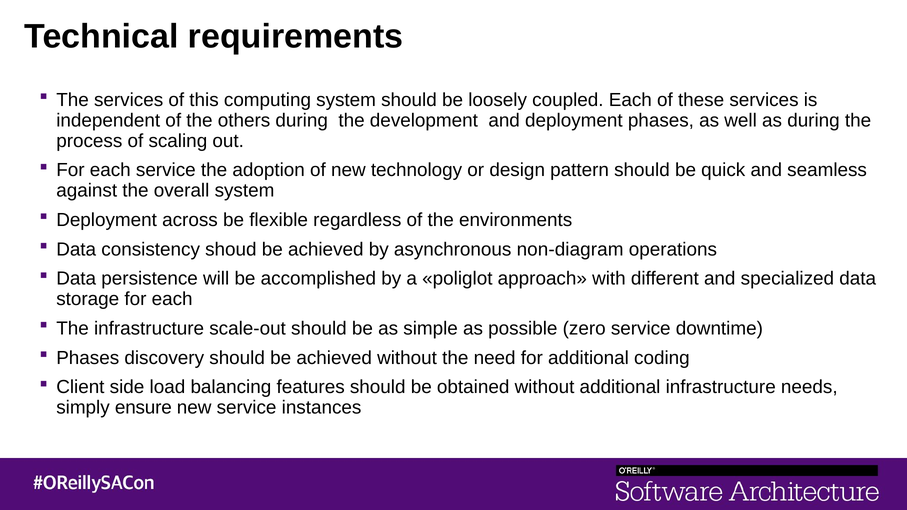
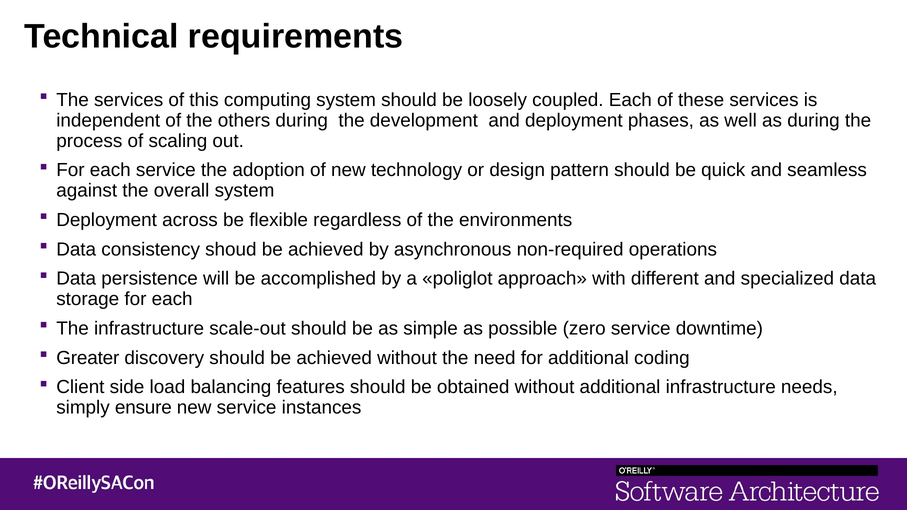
non-diagram: non-diagram -> non-required (570, 249)
Phases: Phases -> Greater (88, 358)
